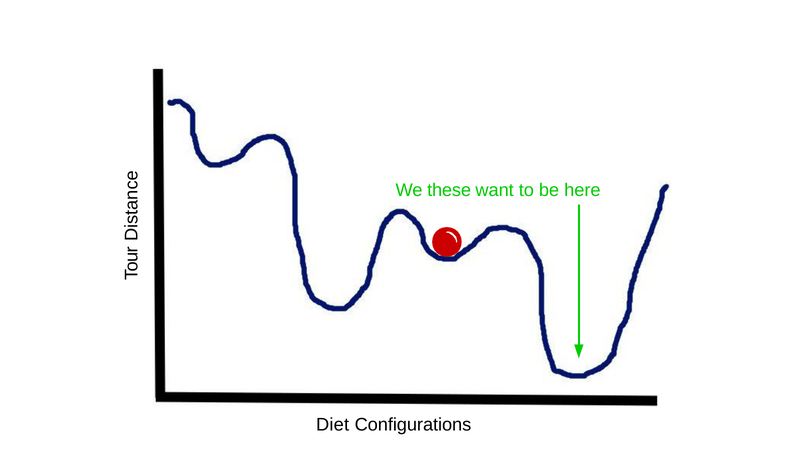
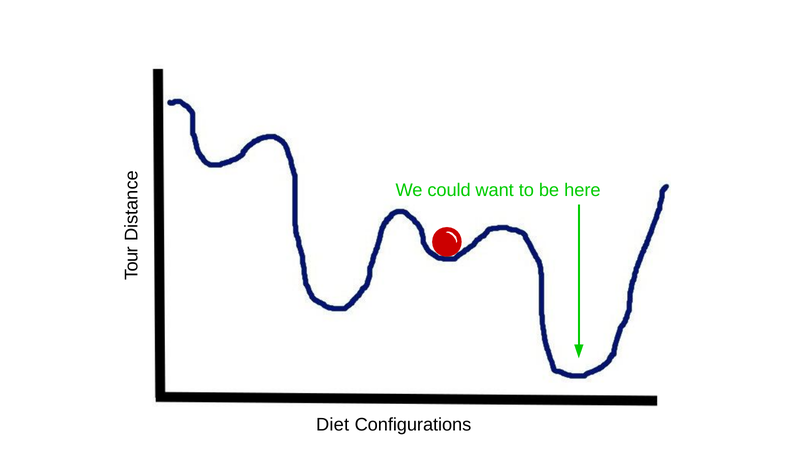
these: these -> could (449, 190)
